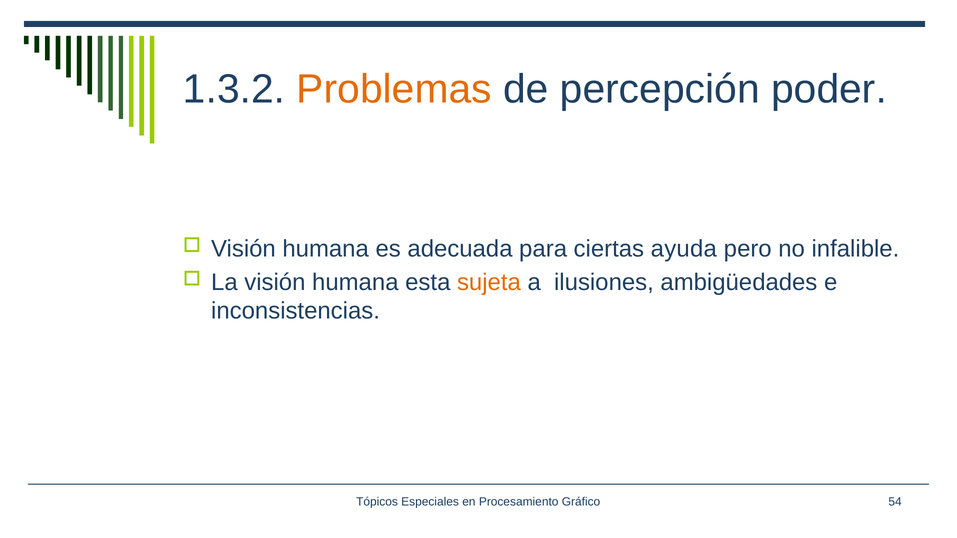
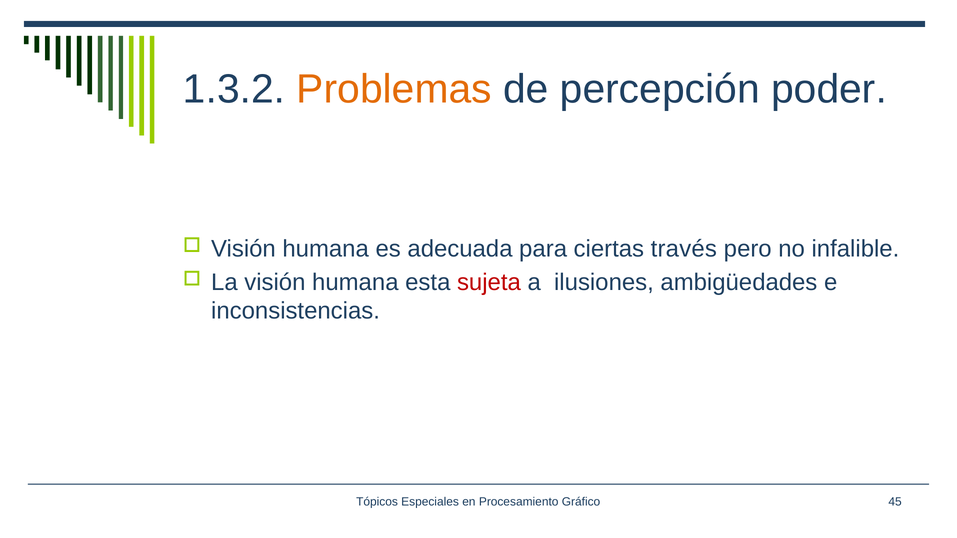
ayuda: ayuda -> través (684, 249)
sujeta colour: orange -> red (489, 283)
54: 54 -> 45 (895, 502)
